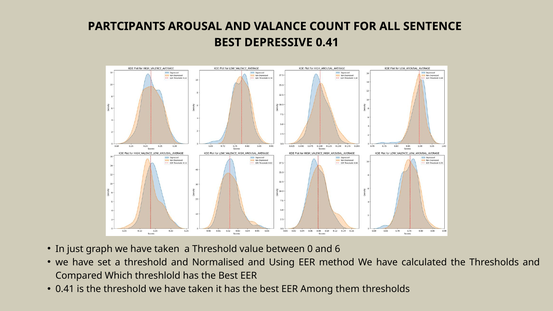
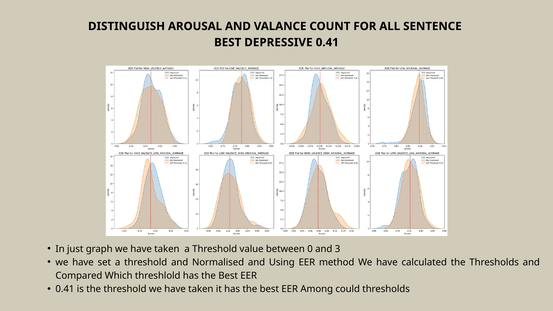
PARTCIPANTS: PARTCIPANTS -> DISTINGUISH (127, 26)
6: 6 -> 3 (338, 249)
them: them -> could (348, 289)
